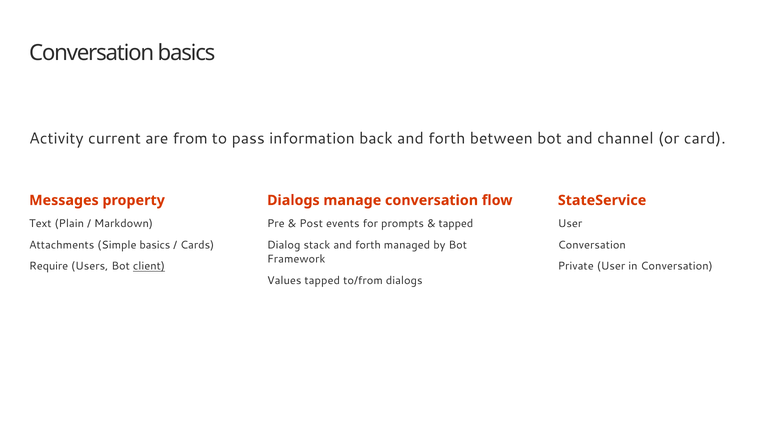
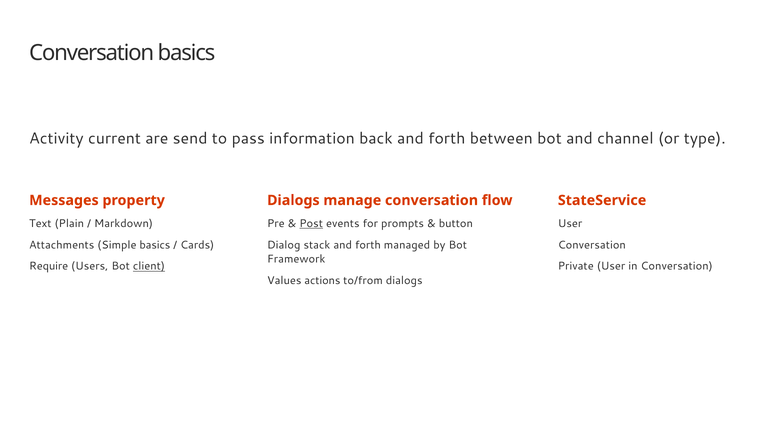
from: from -> send (190, 139)
card: card -> type (705, 139)
Post underline: none -> present (311, 224)
tapped: tapped -> button (456, 224)
Values tapped: tapped -> actions (322, 281)
